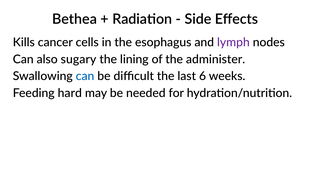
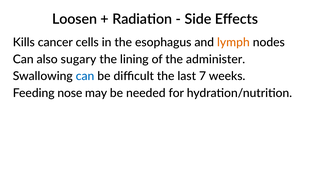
Bethea: Bethea -> Loosen (75, 19)
lymph colour: purple -> orange (233, 42)
6: 6 -> 7 (203, 76)
hard: hard -> nose (70, 93)
